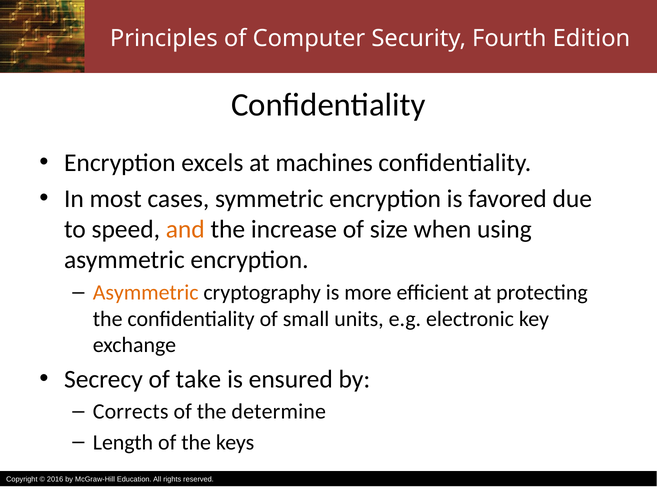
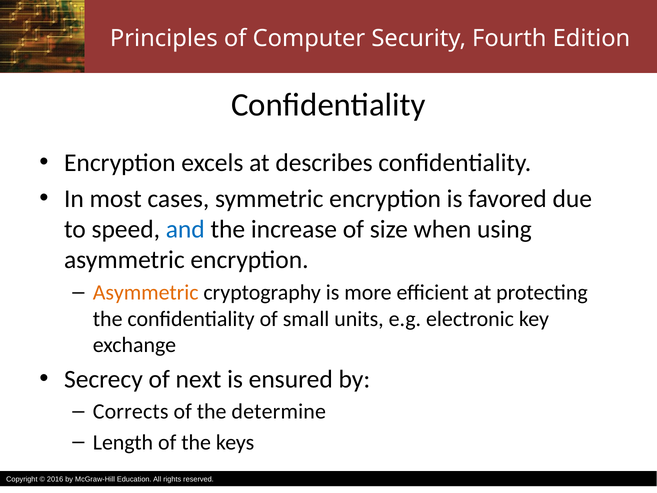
machines: machines -> describes (324, 163)
and colour: orange -> blue (185, 229)
take: take -> next (198, 379)
